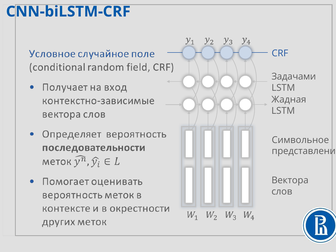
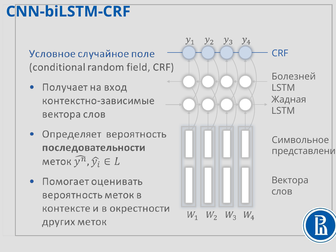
Задачами: Задачами -> Болезней (294, 77)
